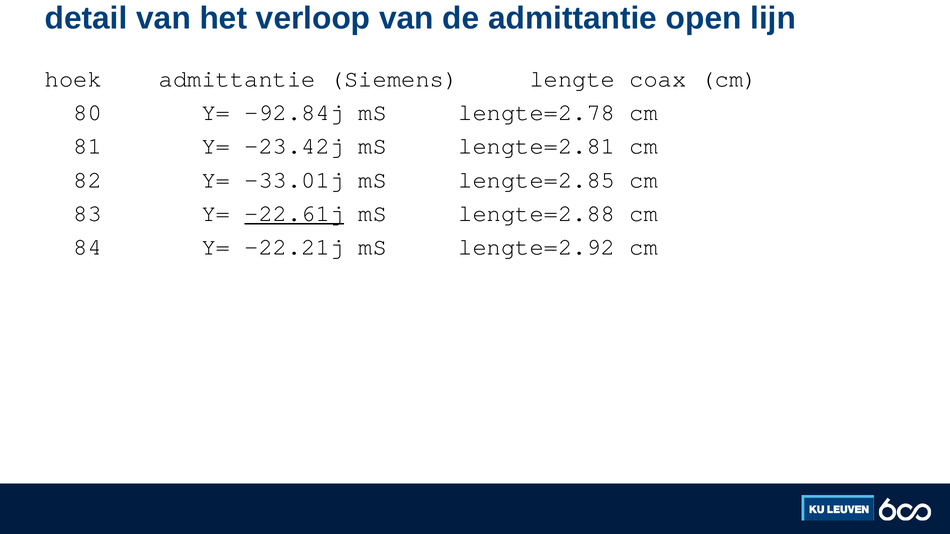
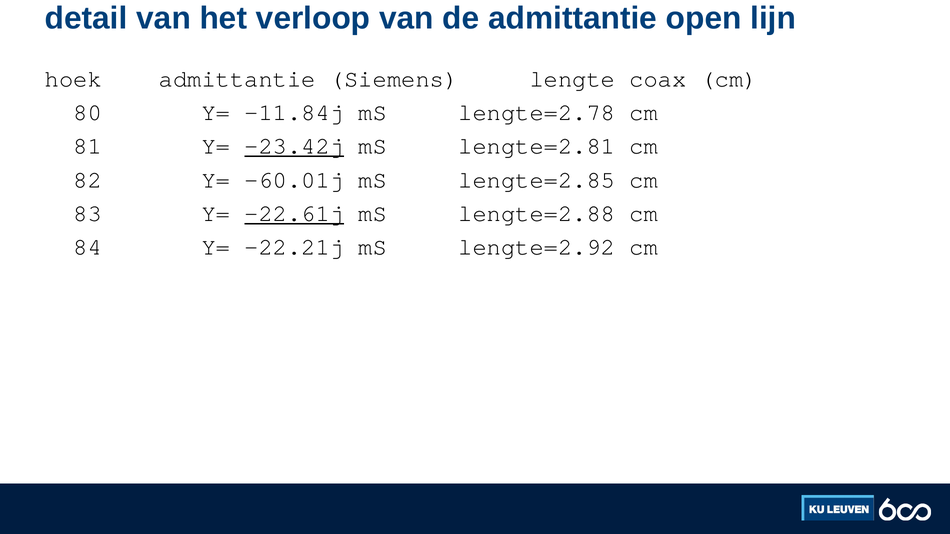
-92.84j: -92.84j -> -11.84j (294, 113)
-23.42j underline: none -> present (294, 146)
-33.01j: -33.01j -> -60.01j (294, 180)
